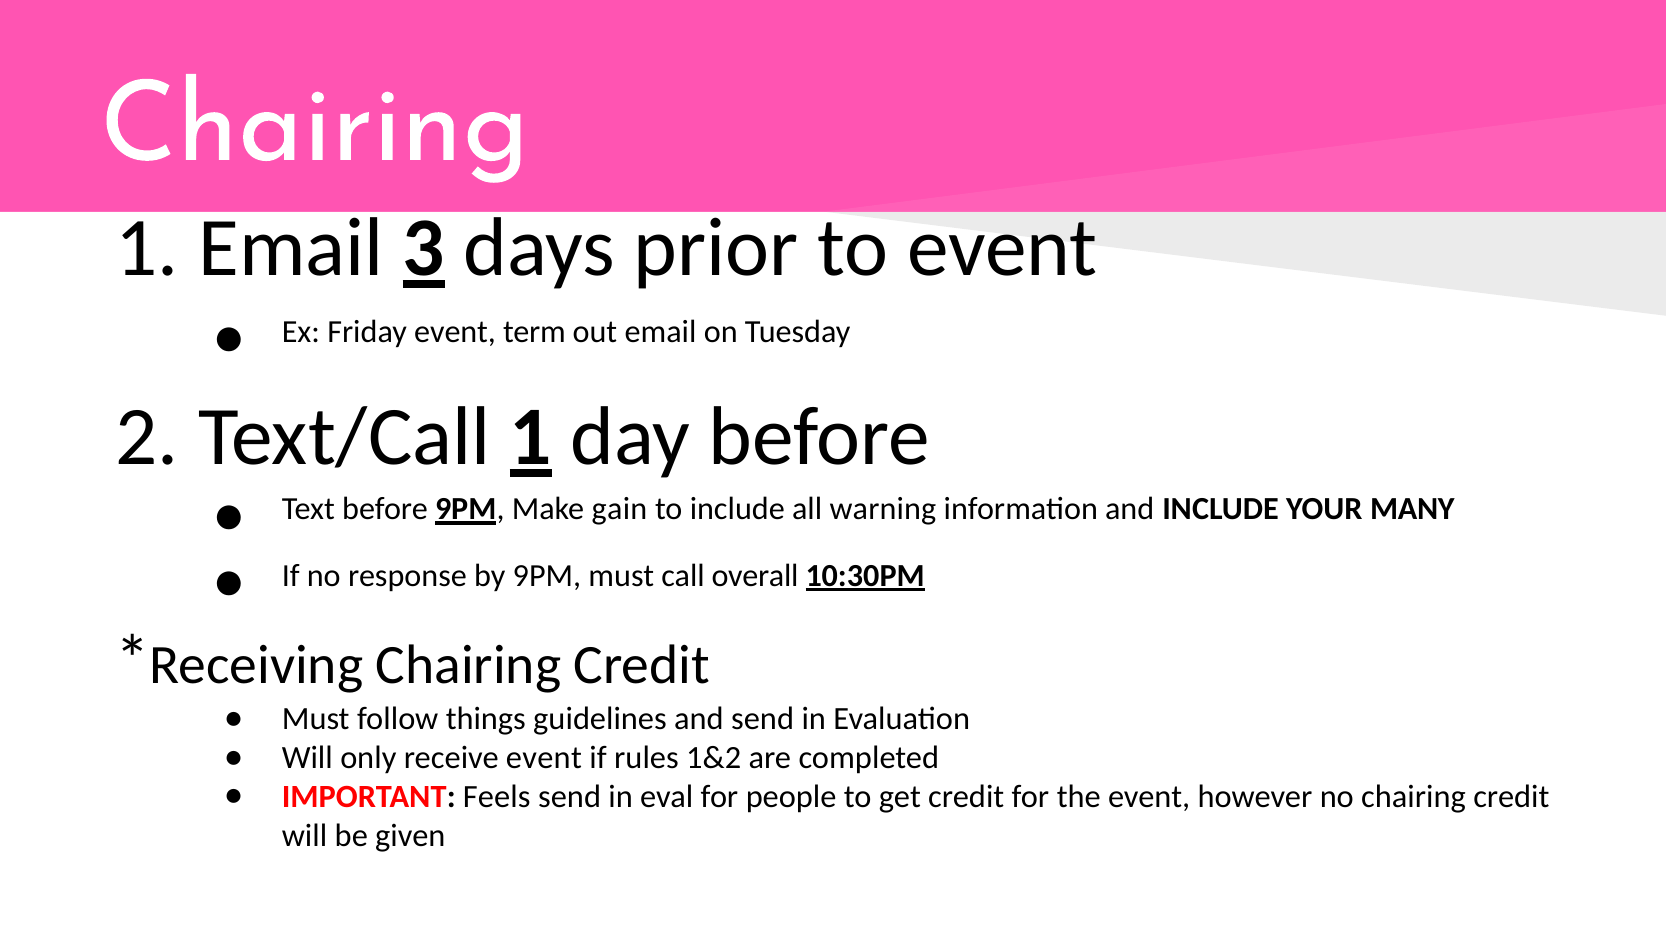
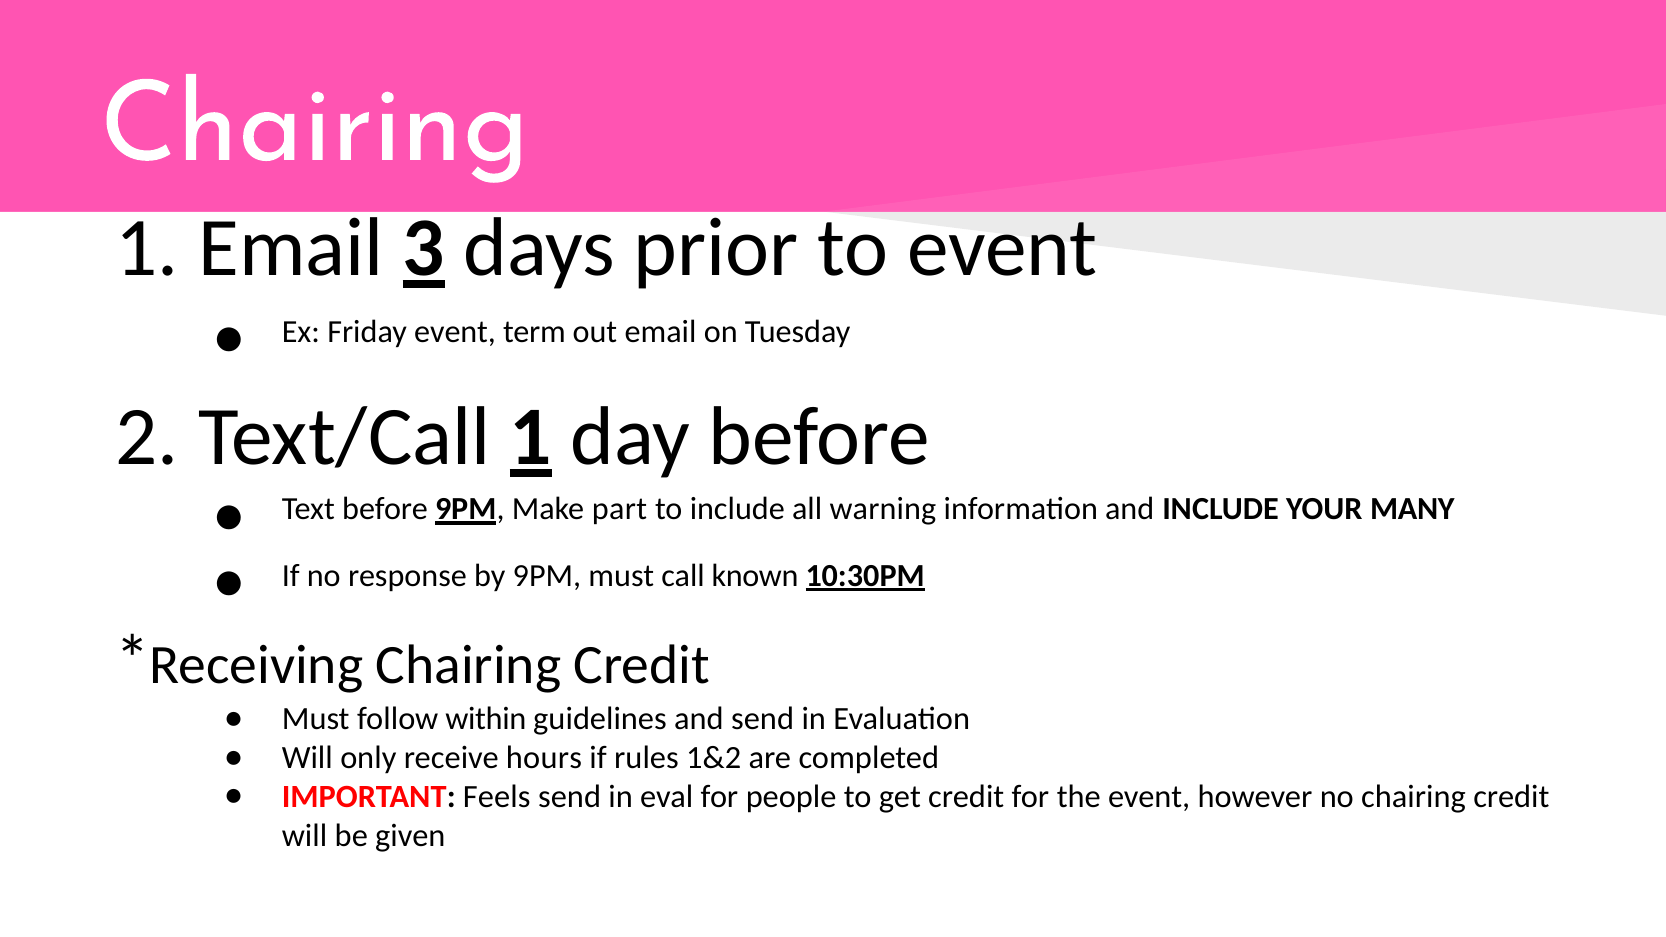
gain: gain -> part (619, 509)
overall: overall -> known (755, 576)
things: things -> within (486, 719)
receive event: event -> hours (544, 758)
